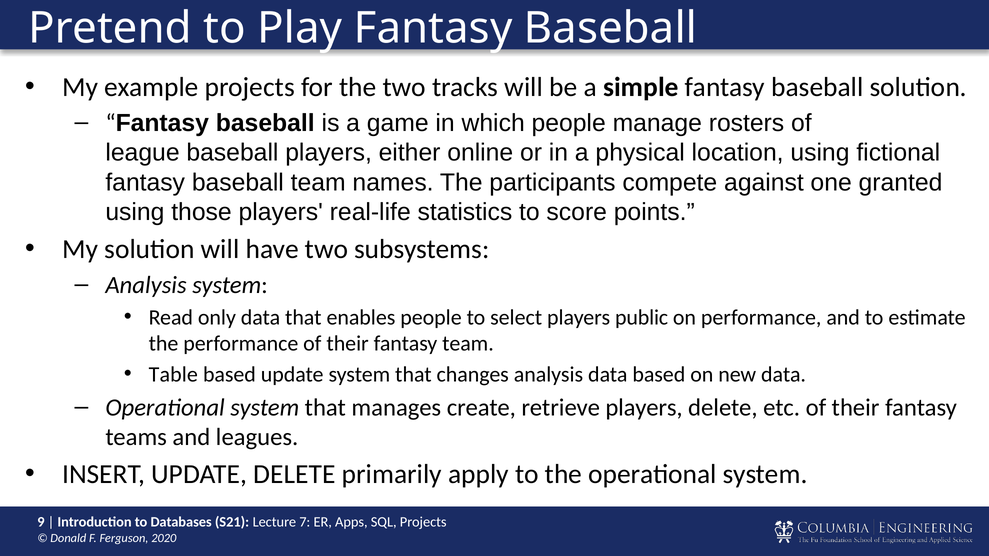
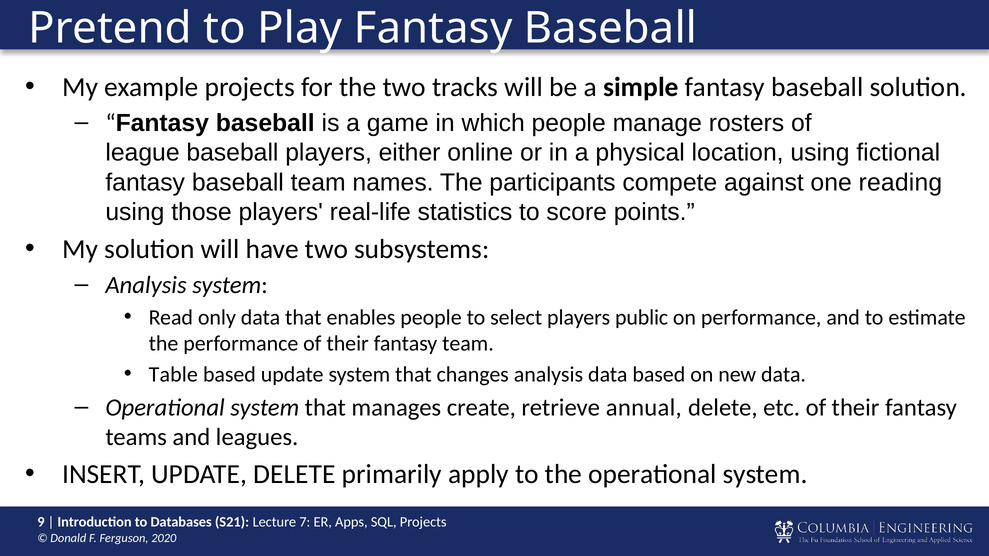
granted: granted -> reading (900, 183)
retrieve players: players -> annual (644, 408)
